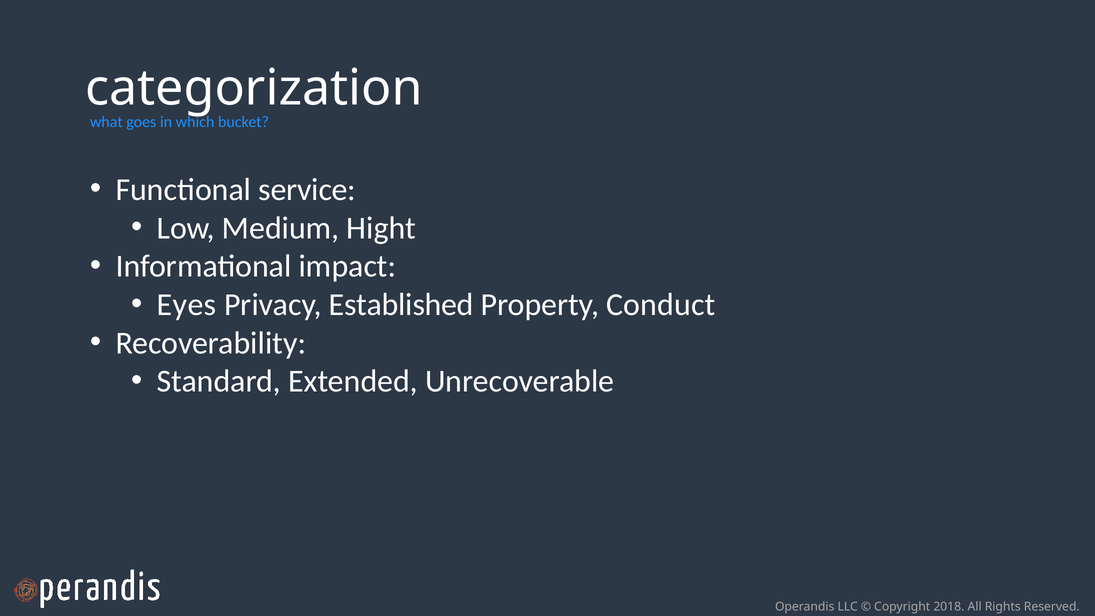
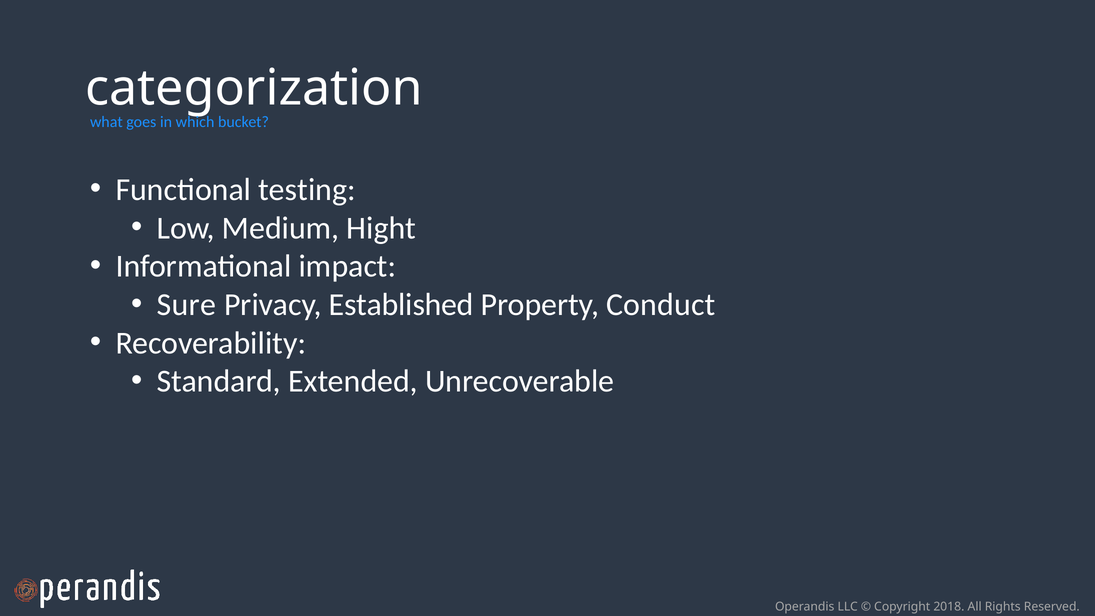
service: service -> testing (307, 190)
Eyes: Eyes -> Sure (187, 305)
